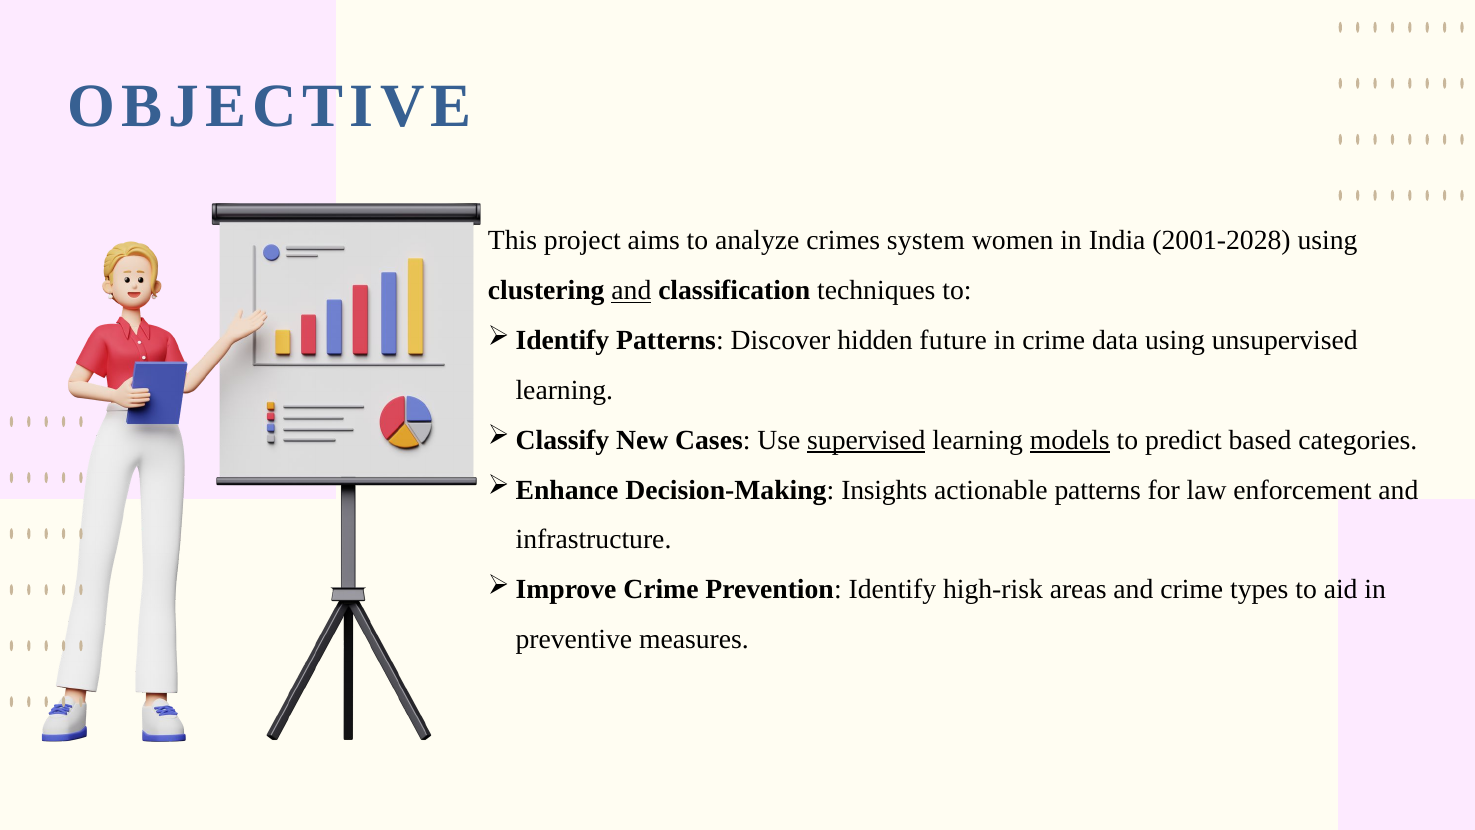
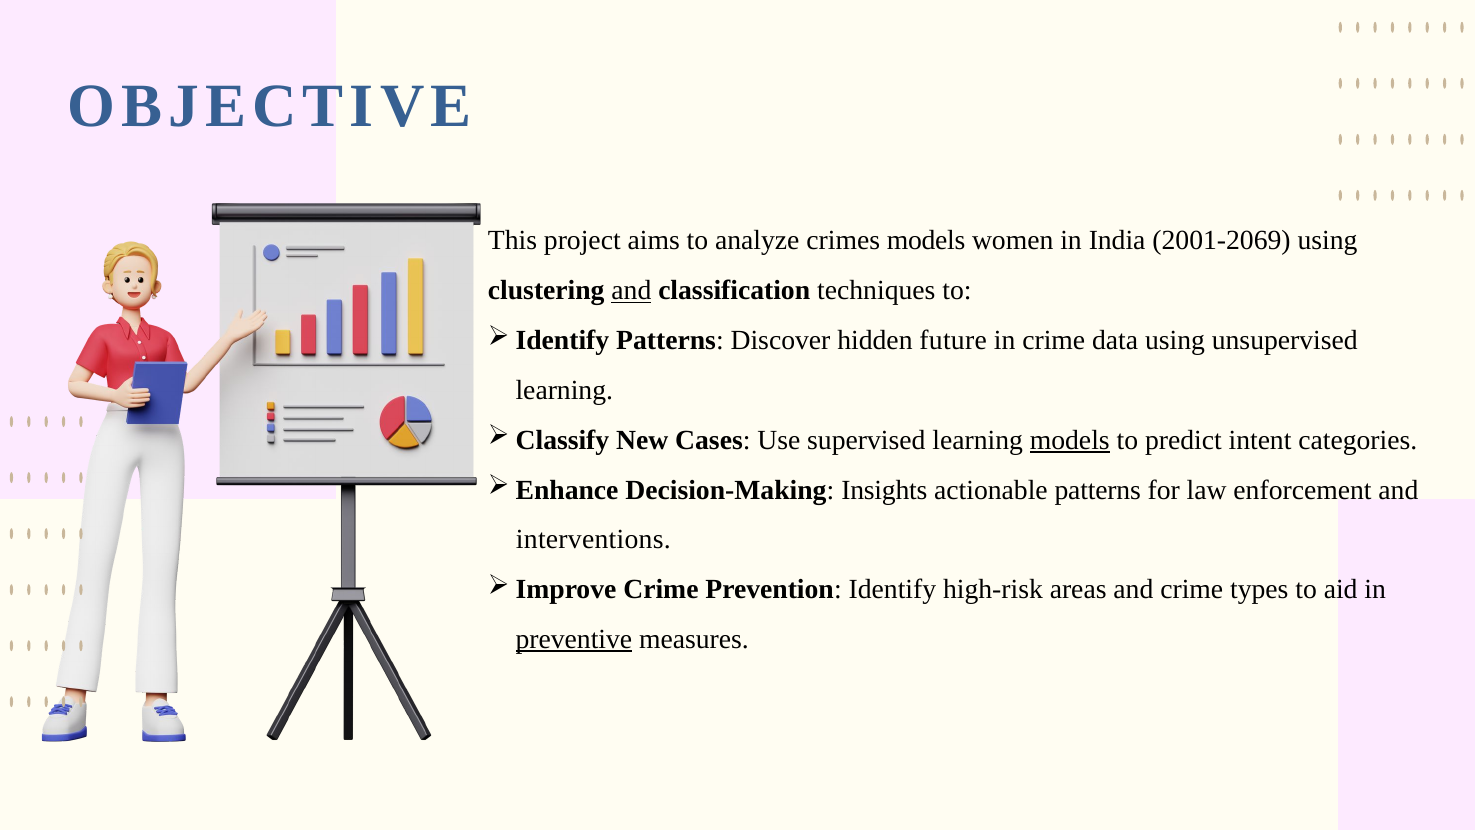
crimes system: system -> models (926, 241)
2001-2028: 2001-2028 -> 2001-2069 (1222, 241)
supervised underline: present -> none (866, 440)
based: based -> intent (1260, 440)
infrastructure: infrastructure -> interventions (593, 540)
preventive underline: none -> present (574, 639)
